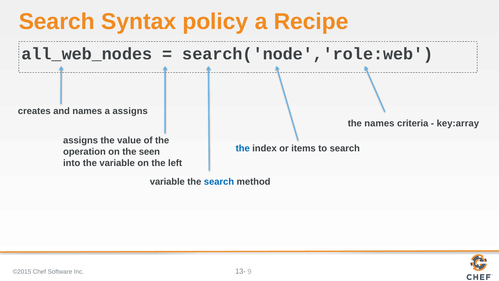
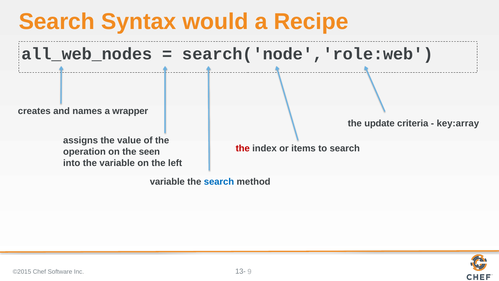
policy: policy -> would (215, 22)
a assigns: assigns -> wrapper (130, 111)
the names: names -> update (380, 123)
the colour: blue -> red (243, 148)
